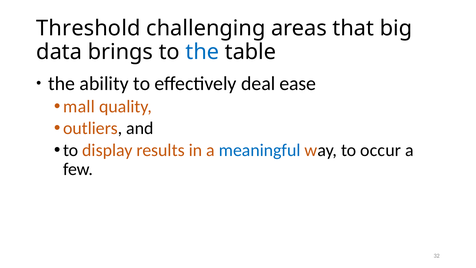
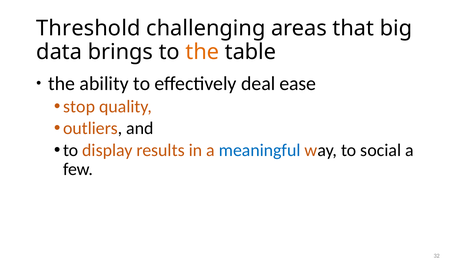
the colour: blue -> orange (202, 52)
mall: mall -> stop (79, 106)
occur: occur -> social (381, 150)
